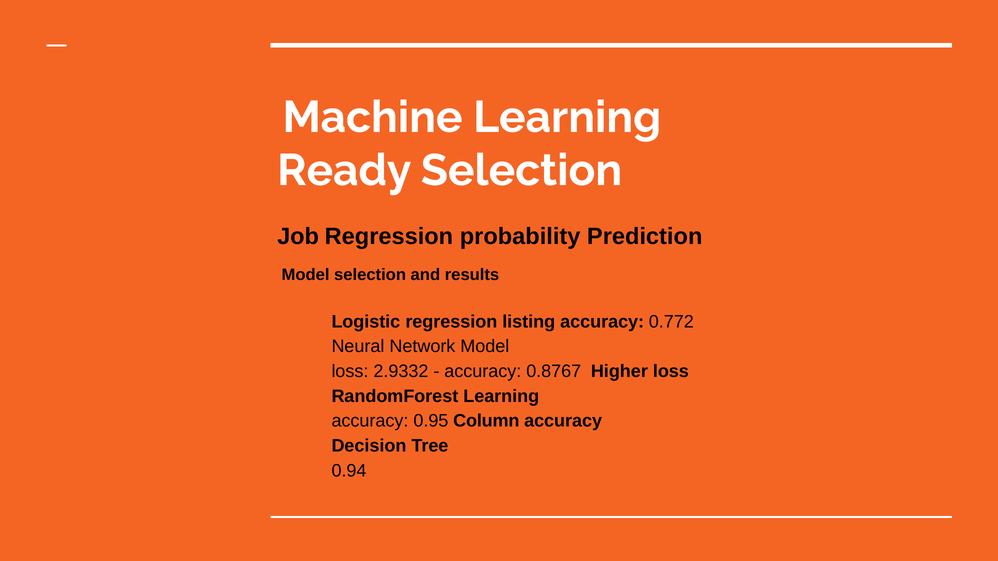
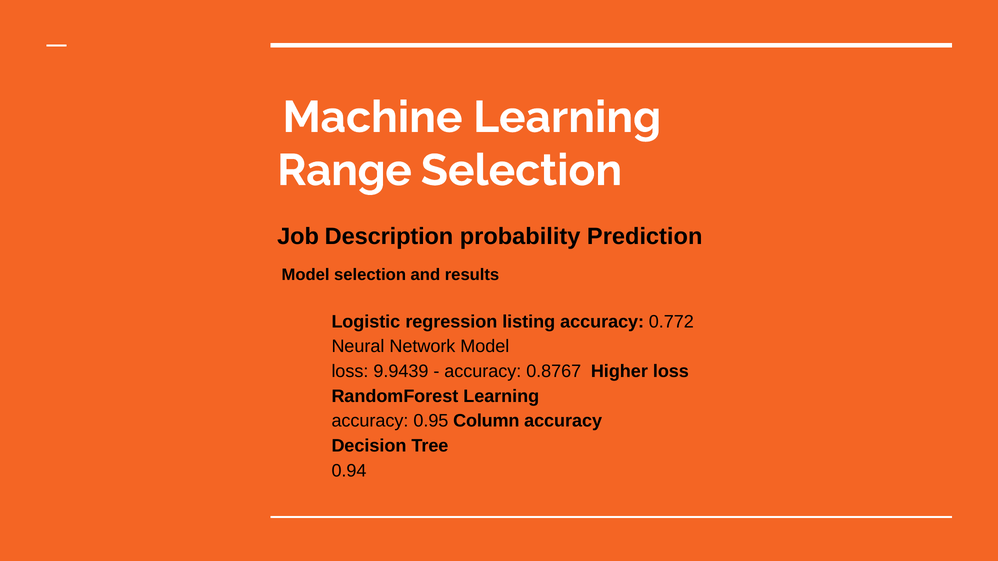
Ready: Ready -> Range (344, 171)
Job Regression: Regression -> Description (389, 237)
2.9332: 2.9332 -> 9.9439 (401, 372)
